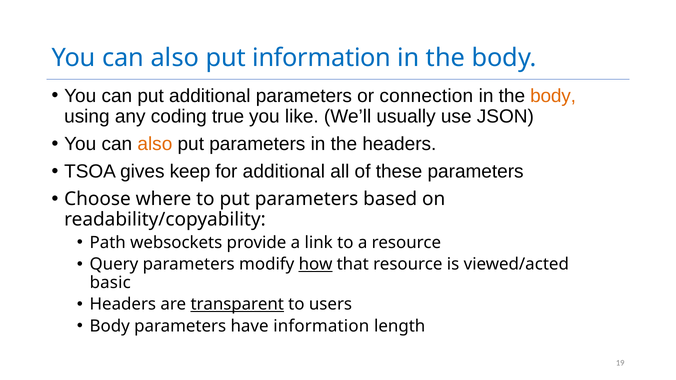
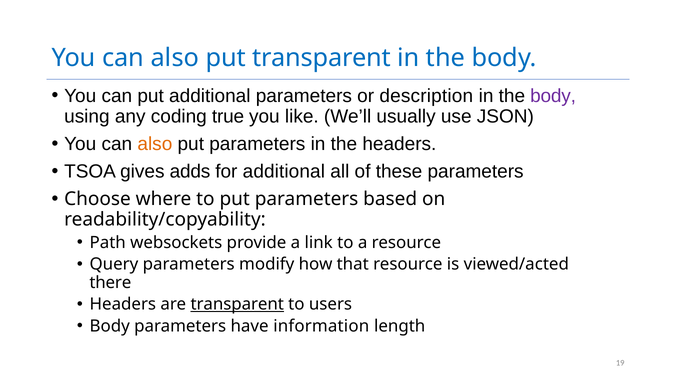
put information: information -> transparent (322, 58)
connection: connection -> description (426, 96)
body colour: orange -> purple (553, 96)
keep: keep -> adds (190, 172)
how underline: present -> none (316, 265)
basic: basic -> there (110, 283)
